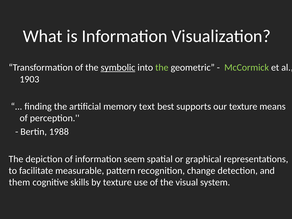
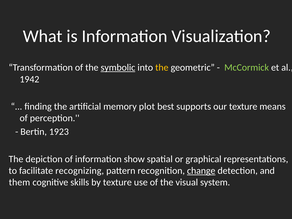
the colour: light green -> yellow (162, 68)
1903: 1903 -> 1942 (29, 79)
text: text -> plot (147, 106)
1988: 1988 -> 1923 (59, 132)
seem: seem -> show (134, 159)
measurable: measurable -> recognizing (80, 171)
change underline: none -> present (201, 171)
